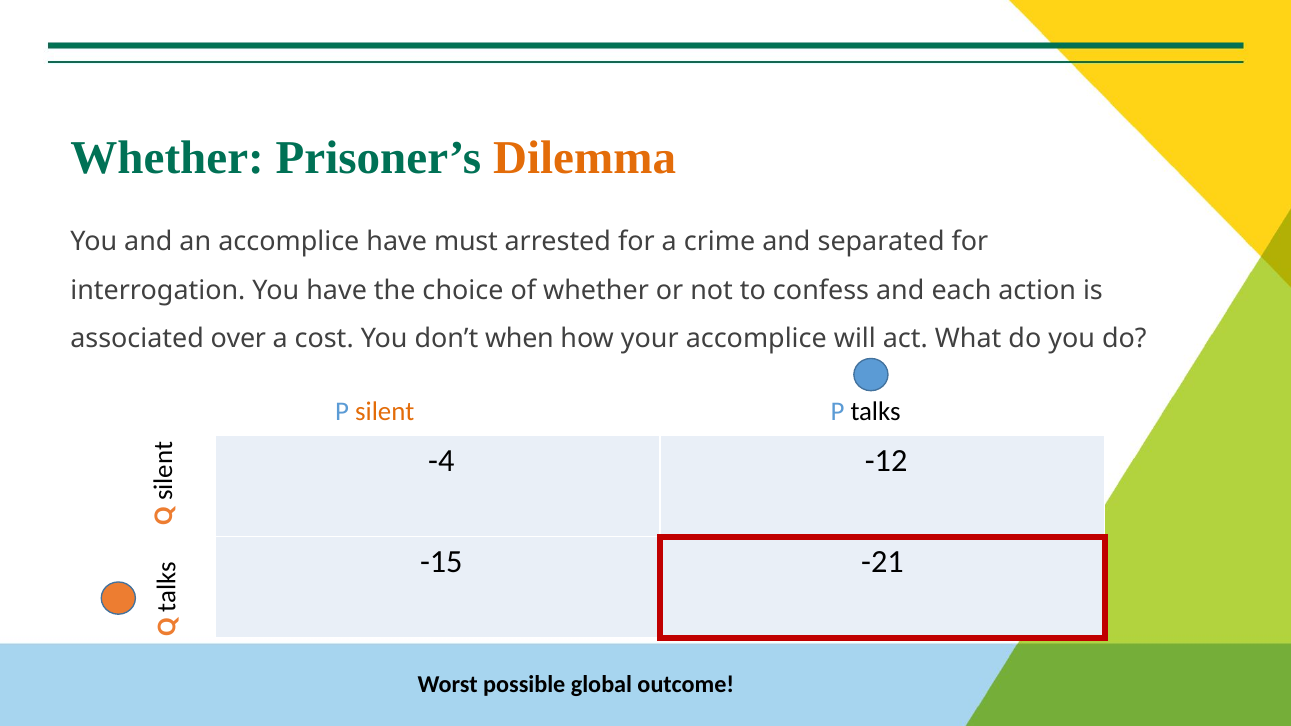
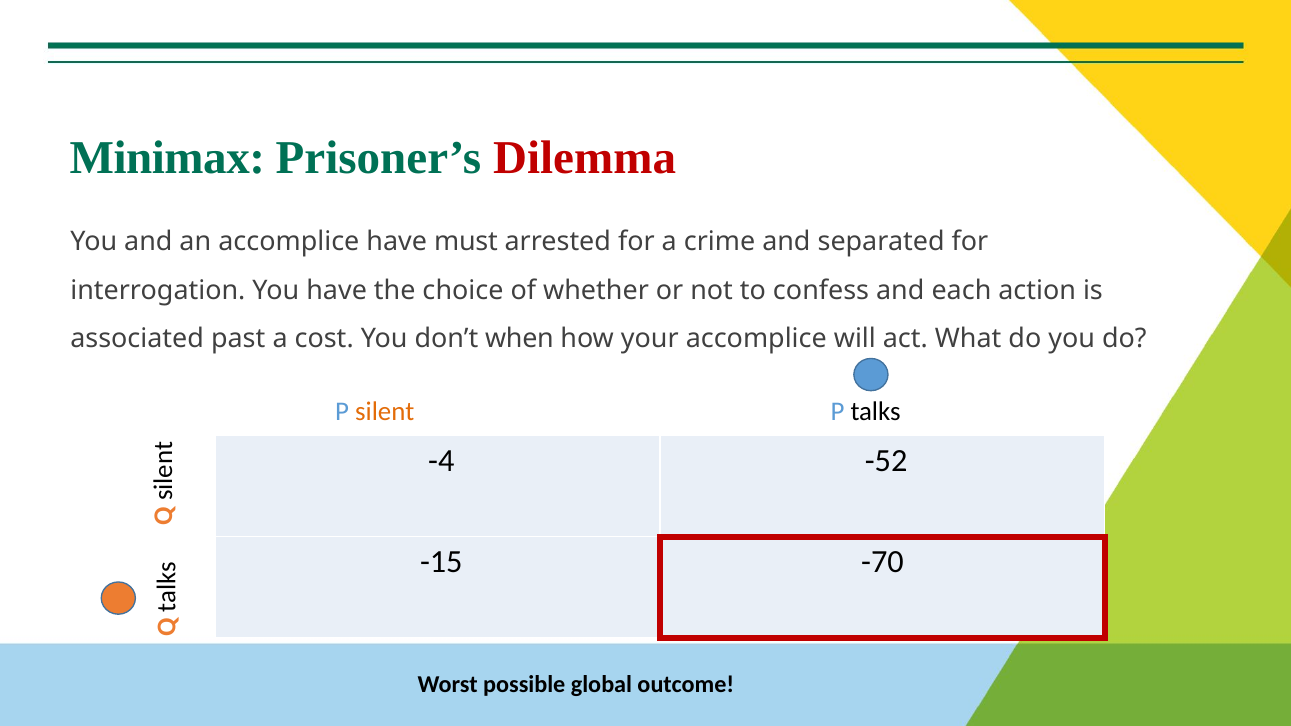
Whether: Whether -> Minimax (167, 158)
Dilemma colour: orange -> red (585, 158)
over: over -> past (238, 339)
-12: -12 -> -52 (886, 461)
-21: -21 -> -70 (883, 562)
